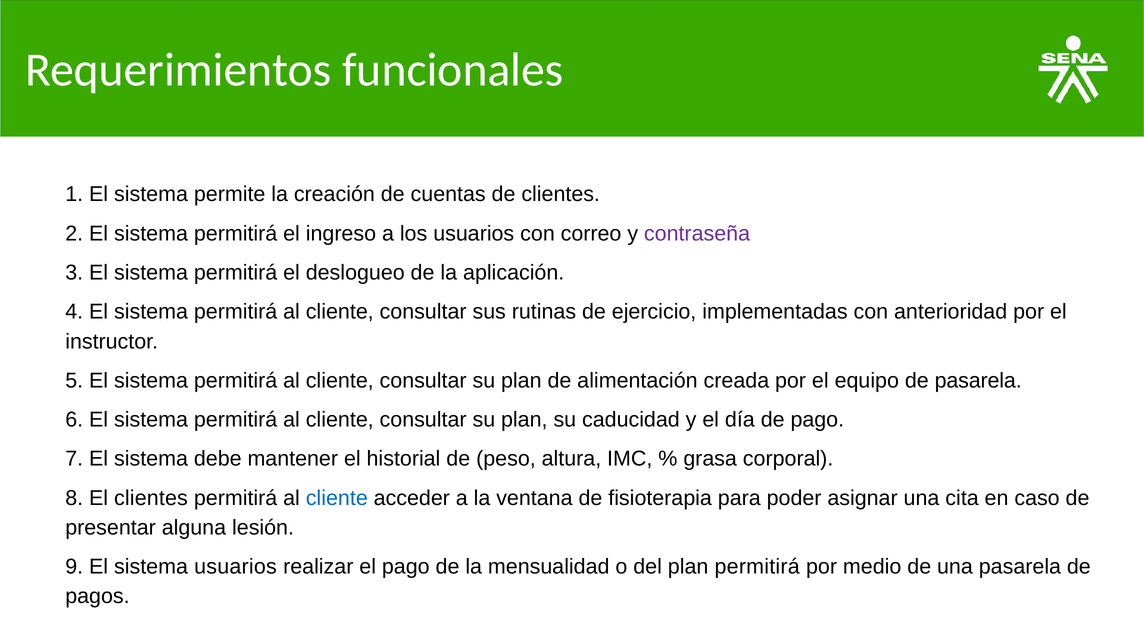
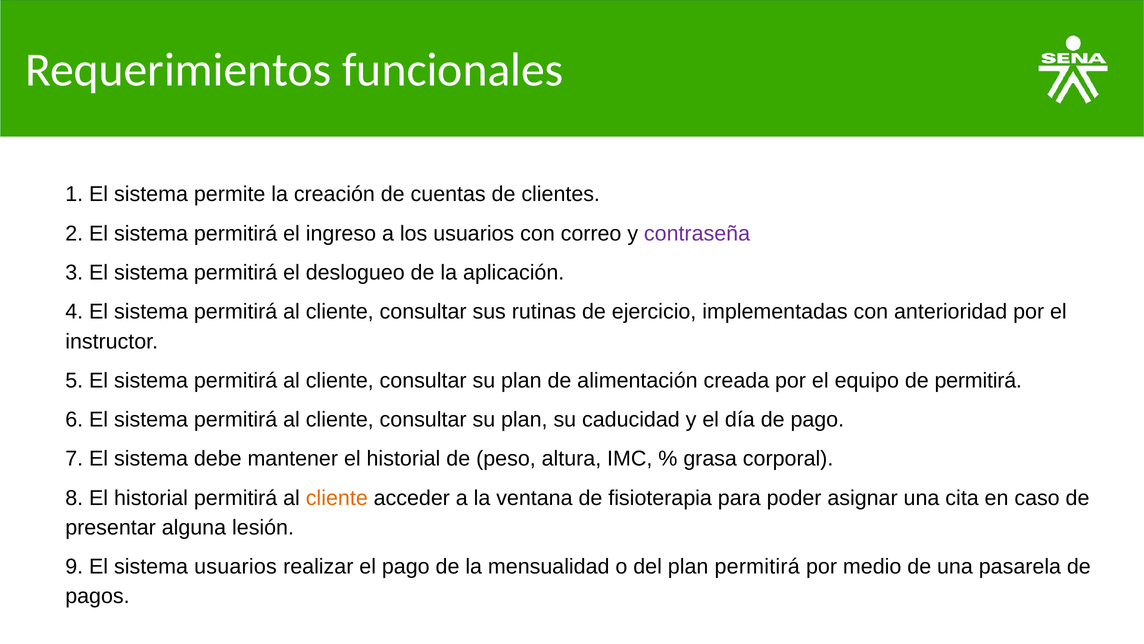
de pasarela: pasarela -> permitirá (978, 380)
8 El clientes: clientes -> historial (151, 498)
cliente colour: blue -> orange (337, 498)
